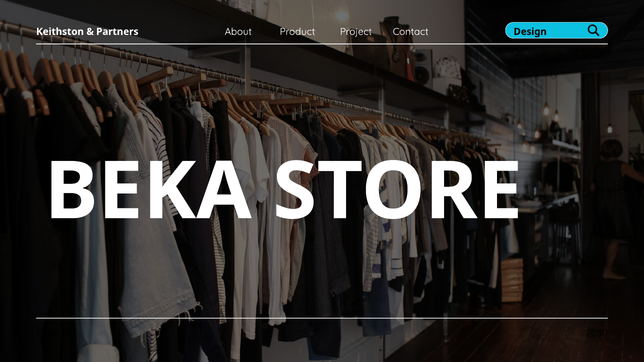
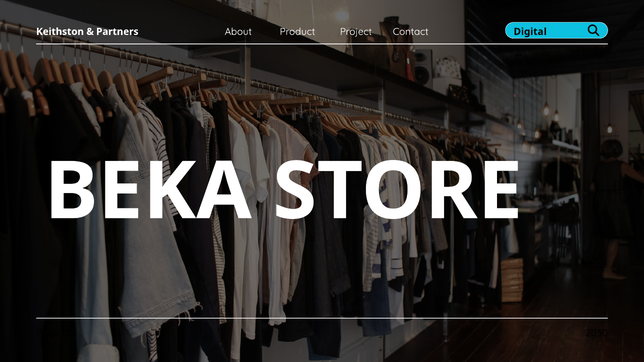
Design: Design -> Digital (530, 32)
